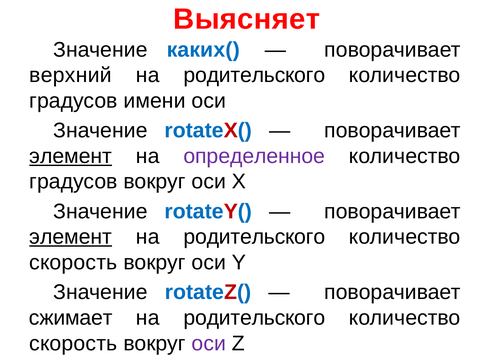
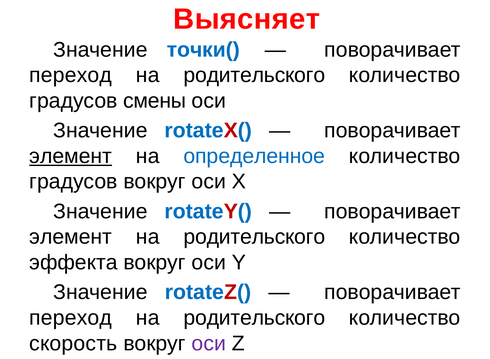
каких(: каких( -> точки( (203, 50)
верхний: верхний -> переход (71, 75)
имени: имени -> смены (155, 101)
определенное colour: purple -> blue (254, 156)
элемент underline: present -> none (71, 237)
скорость: скорость -> эффекта (73, 262)
сжимает: сжимает -> переход (71, 318)
